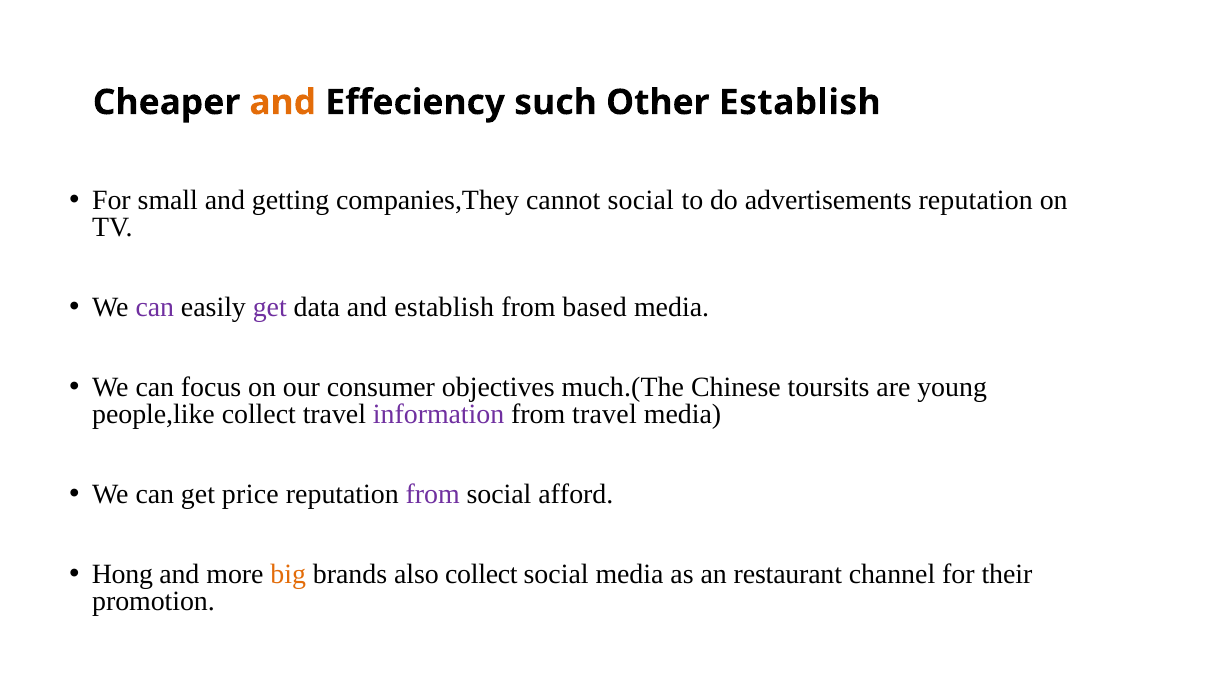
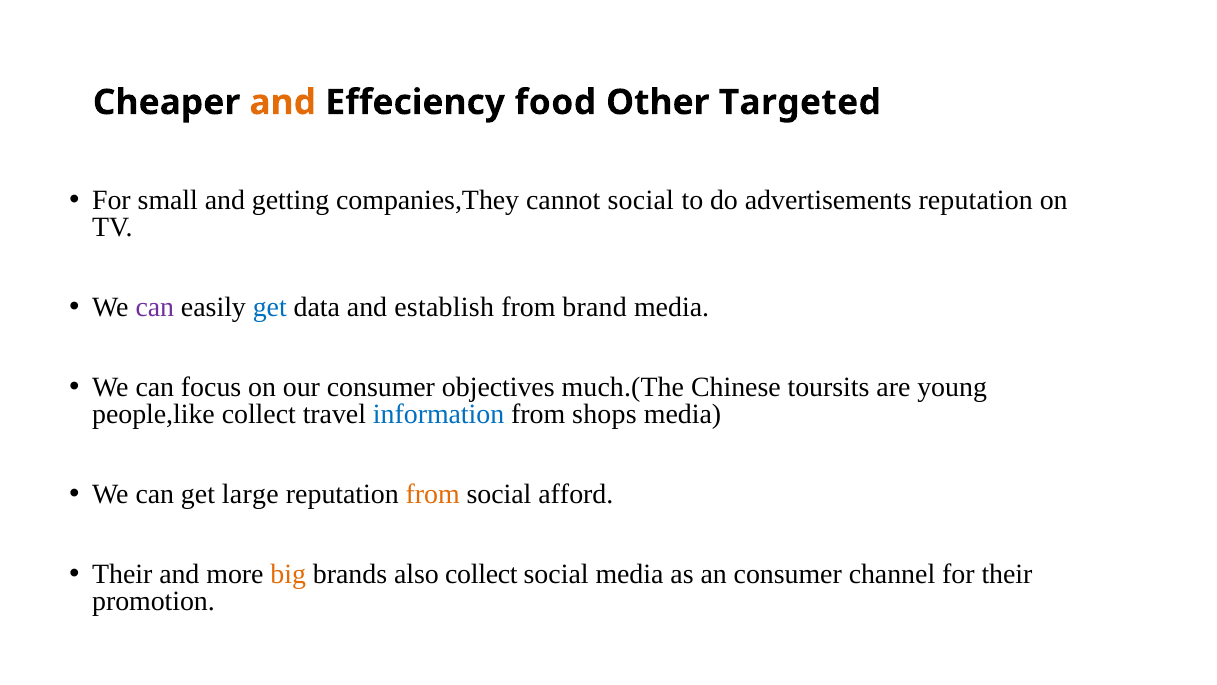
such: such -> food (555, 102)
Other Establish: Establish -> Targeted (800, 102)
get colour: purple -> blue (270, 307)
based: based -> brand (595, 307)
information colour: purple -> blue (439, 414)
from travel: travel -> shops (604, 414)
price: price -> large (250, 494)
from colour: purple -> orange (433, 494)
Hong: Hong -> Their (122, 574)
an restaurant: restaurant -> consumer (788, 574)
